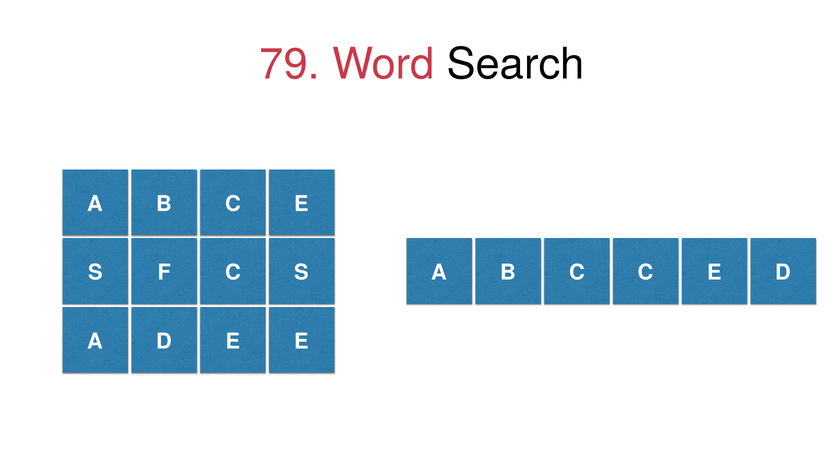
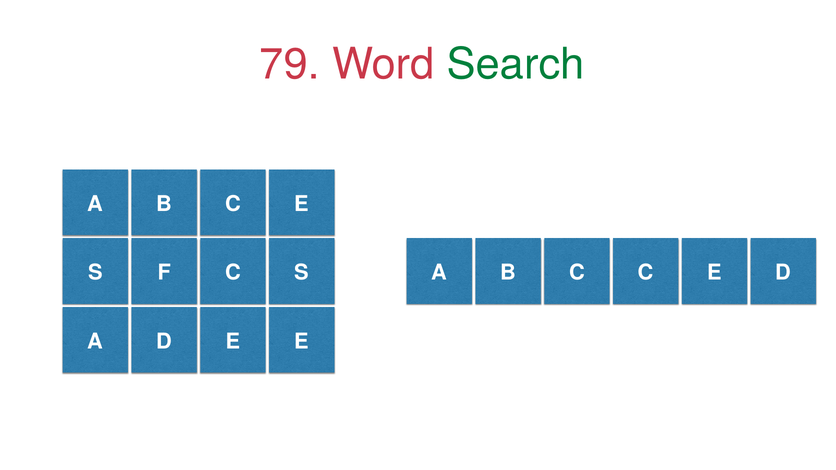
Search colour: black -> green (516, 64)
